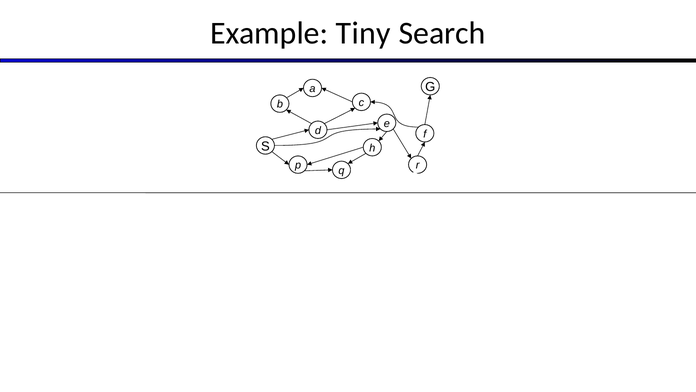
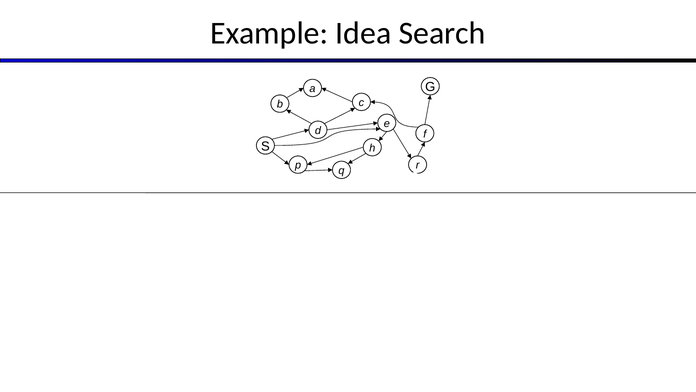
Tiny: Tiny -> Idea (363, 33)
